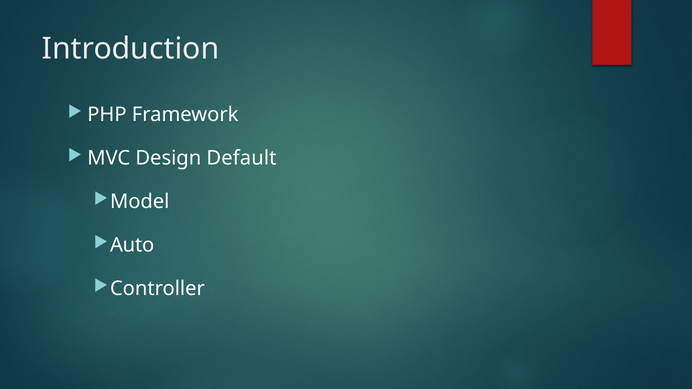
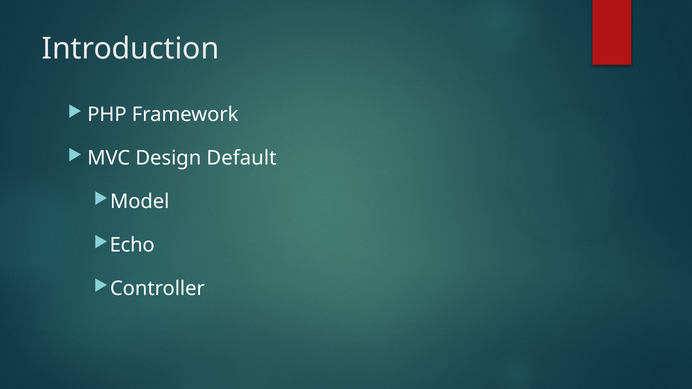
Auto: Auto -> Echo (132, 245)
